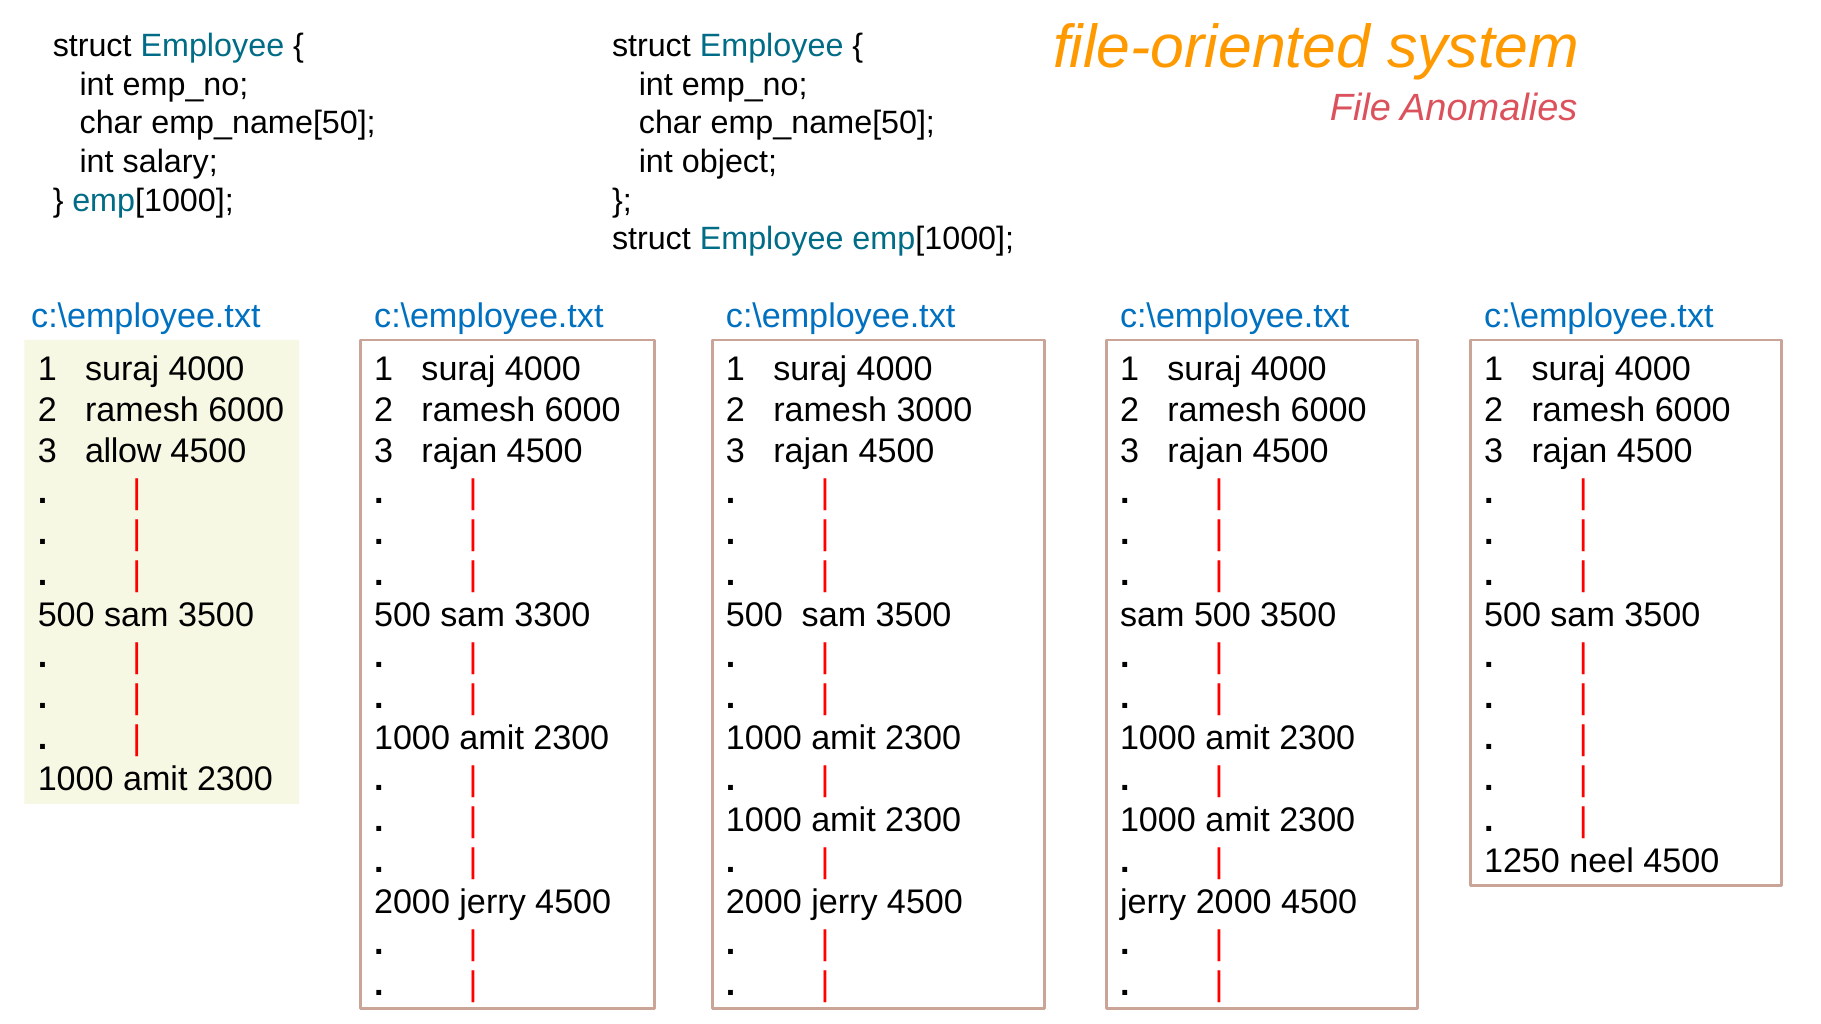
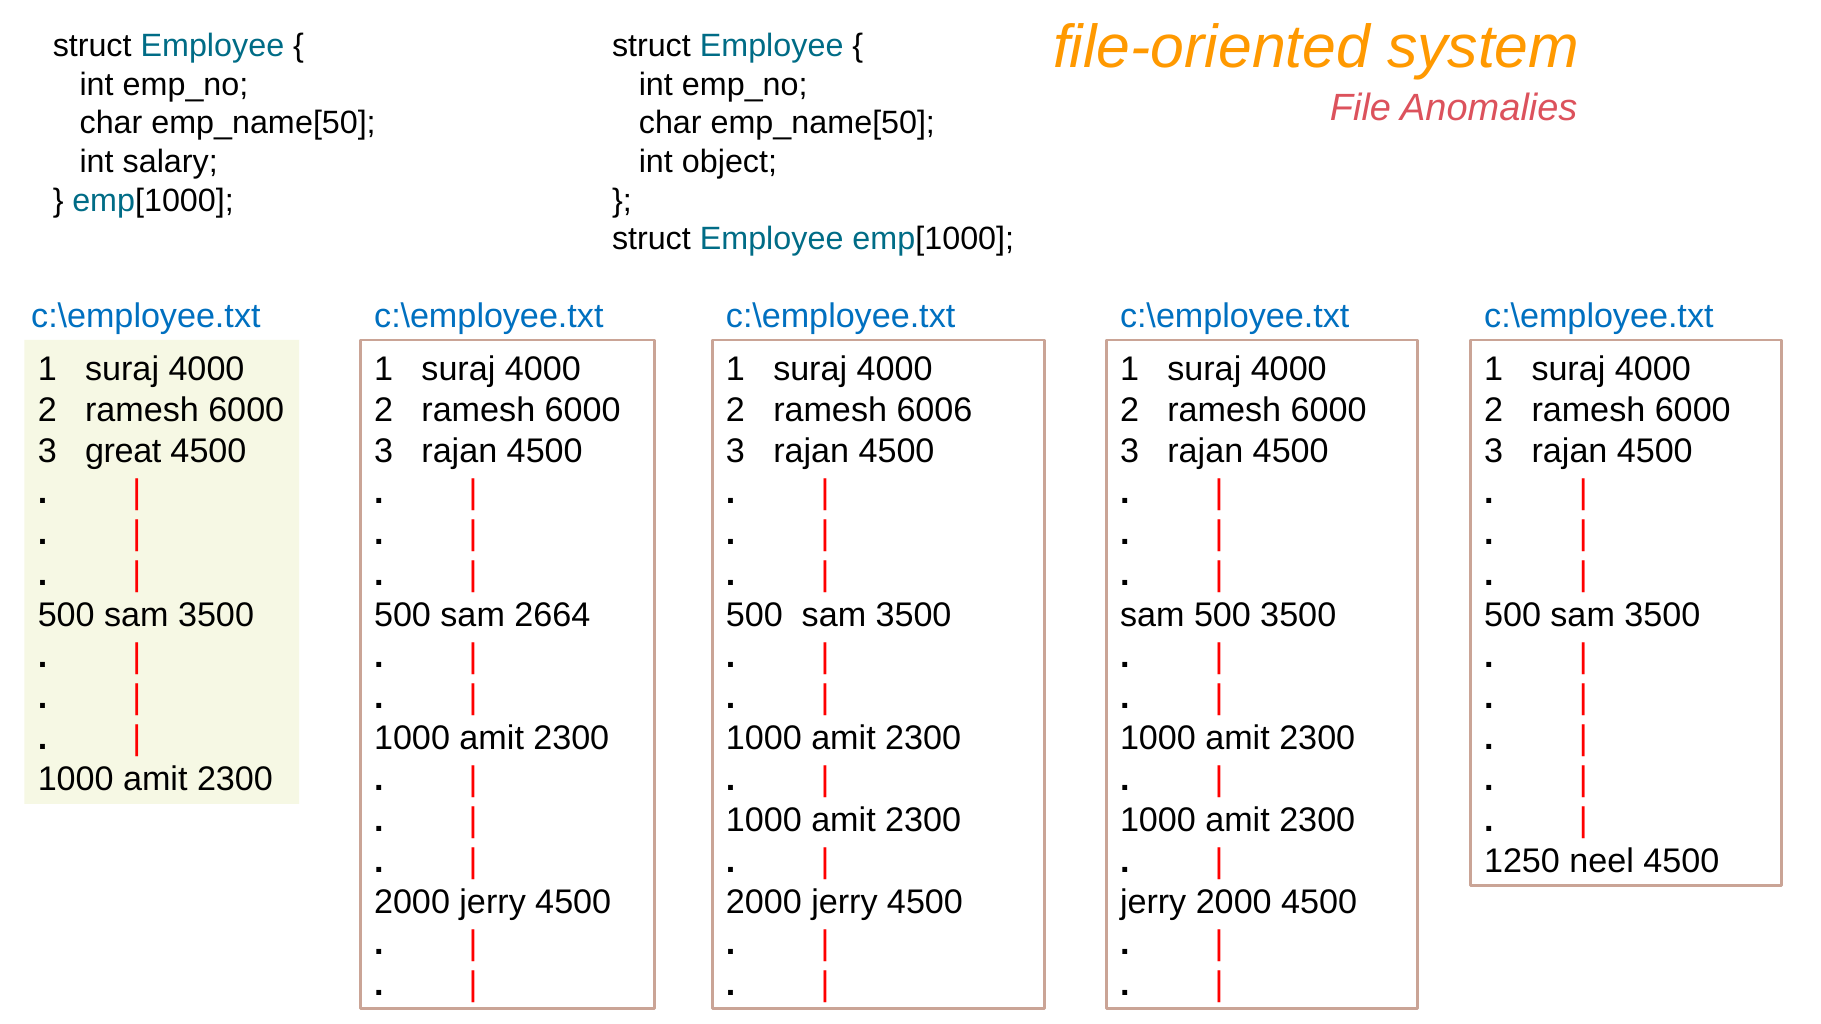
3000: 3000 -> 6006 (934, 411)
allow: allow -> great (123, 452)
3300: 3300 -> 2664 (552, 615)
